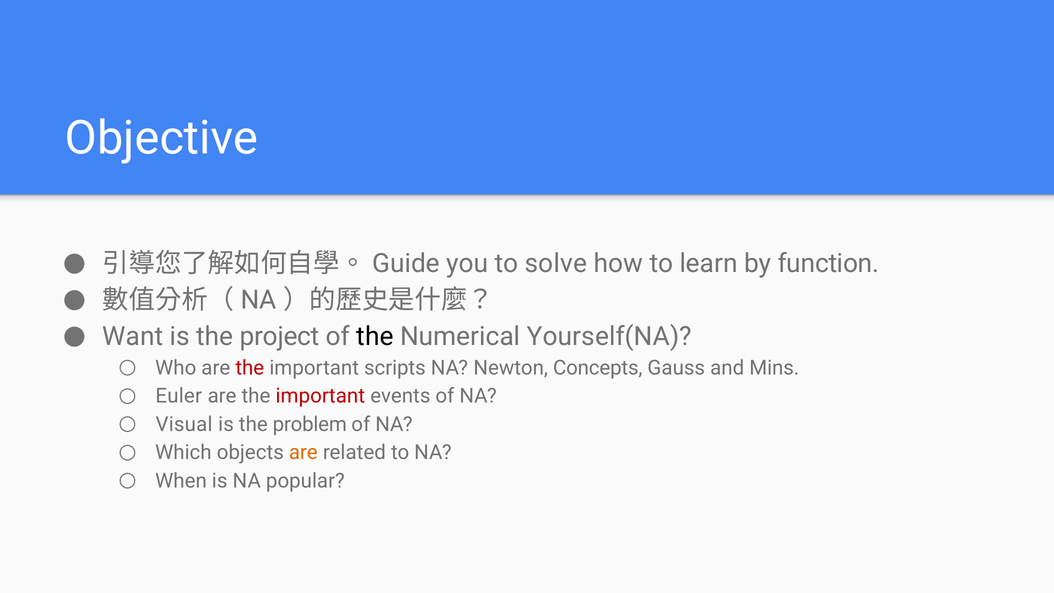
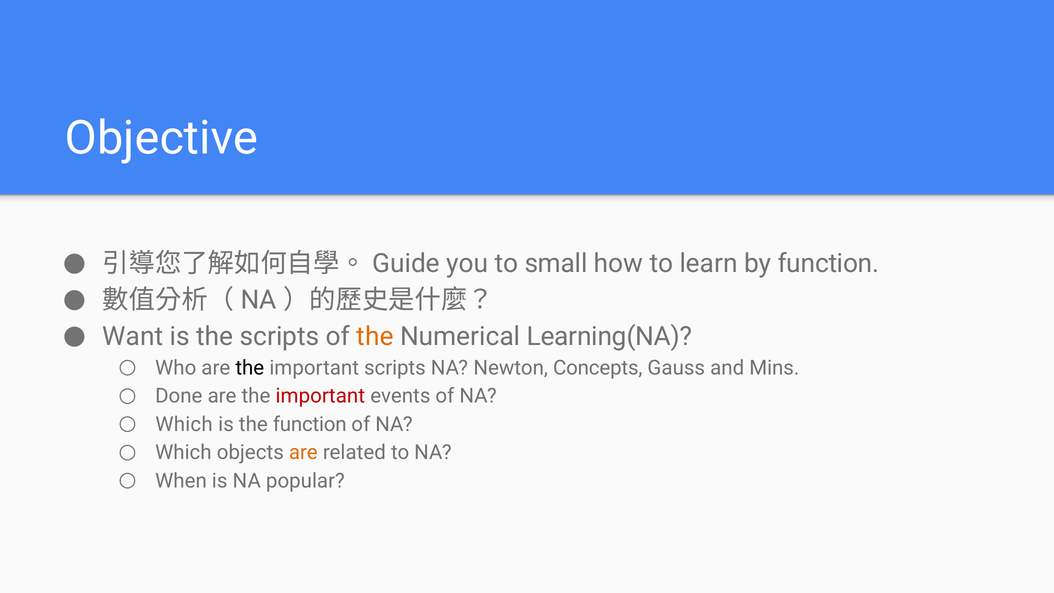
solve: solve -> small (556, 264)
the project: project -> scripts (280, 336)
the colour: black -> orange (375, 336)
Yourself(NA: Yourself(NA -> Learning(NA (609, 336)
the colour: red -> black (250, 368)
Euler: Euler -> Done (179, 396)
Visual: Visual -> Which (184, 424)
the problem: problem -> function (310, 424)
